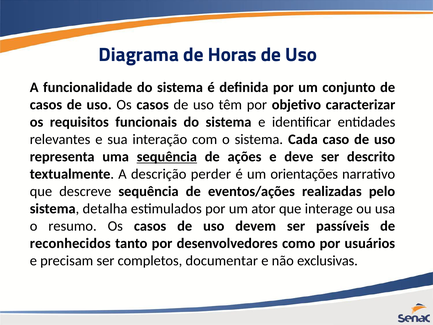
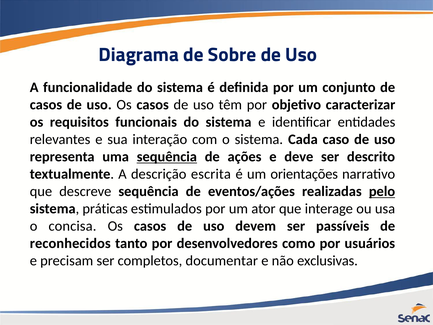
Horas: Horas -> Sobre (232, 55)
perder: perder -> escrita (211, 174)
pelo underline: none -> present (382, 191)
detalha: detalha -> práticas (105, 209)
resumo: resumo -> concisa (72, 226)
